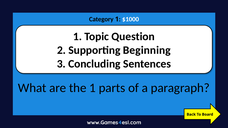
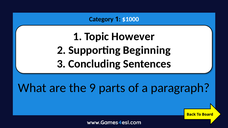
Question: Question -> However (133, 37)
the 1: 1 -> 9 (93, 88)
